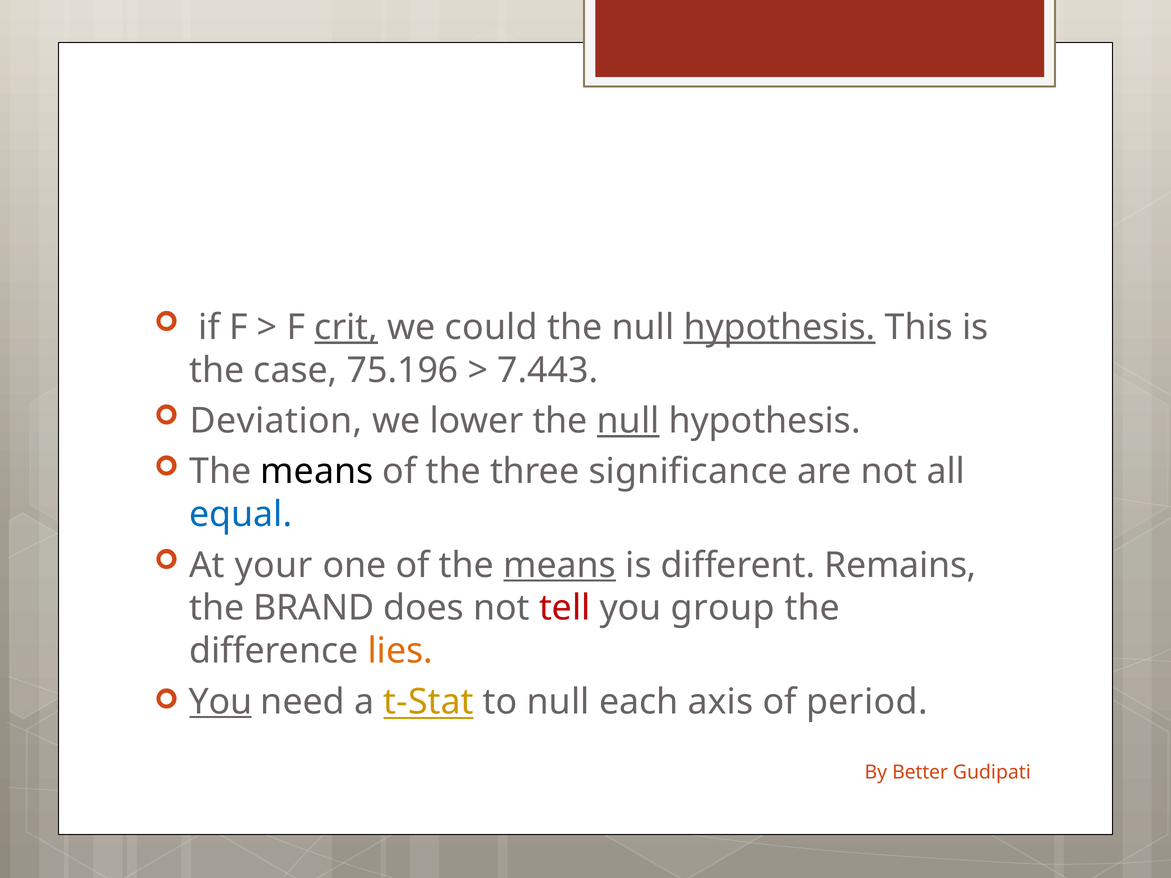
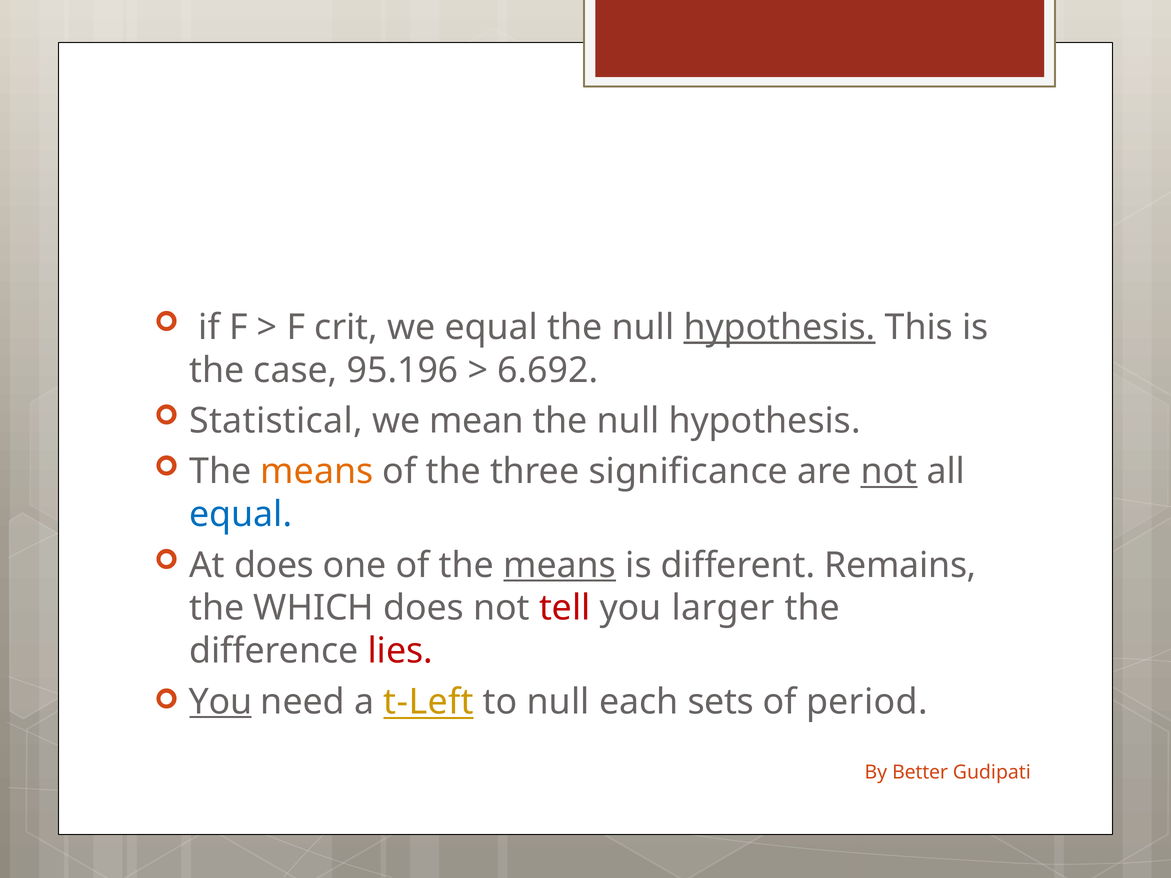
crit underline: present -> none (346, 327)
we could: could -> equal (491, 327)
75.196: 75.196 -> 95.196 (403, 370)
7.443: 7.443 -> 6.692 (548, 370)
Deviation: Deviation -> Statistical (276, 421)
lower: lower -> mean (477, 421)
null underline: present -> none (628, 421)
means colour: black -> orange (317, 472)
not underline: none -> present (889, 472)
At your: your -> does (274, 565)
BRAND: BRAND -> WHICH (314, 608)
group: group -> larger (723, 608)
lies colour: orange -> red (400, 651)
t-Stat: t-Stat -> t-Left (429, 702)
axis: axis -> sets (721, 702)
